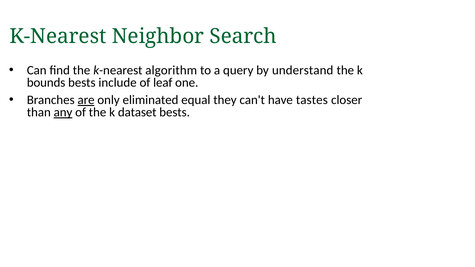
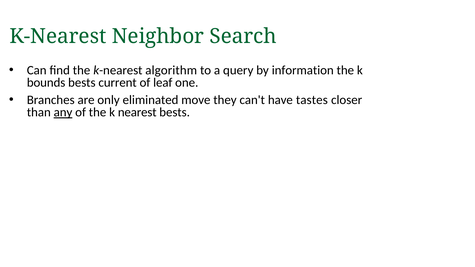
understand: understand -> information (303, 70)
include: include -> current (118, 83)
are underline: present -> none (86, 100)
equal: equal -> move (196, 100)
dataset: dataset -> nearest (137, 112)
